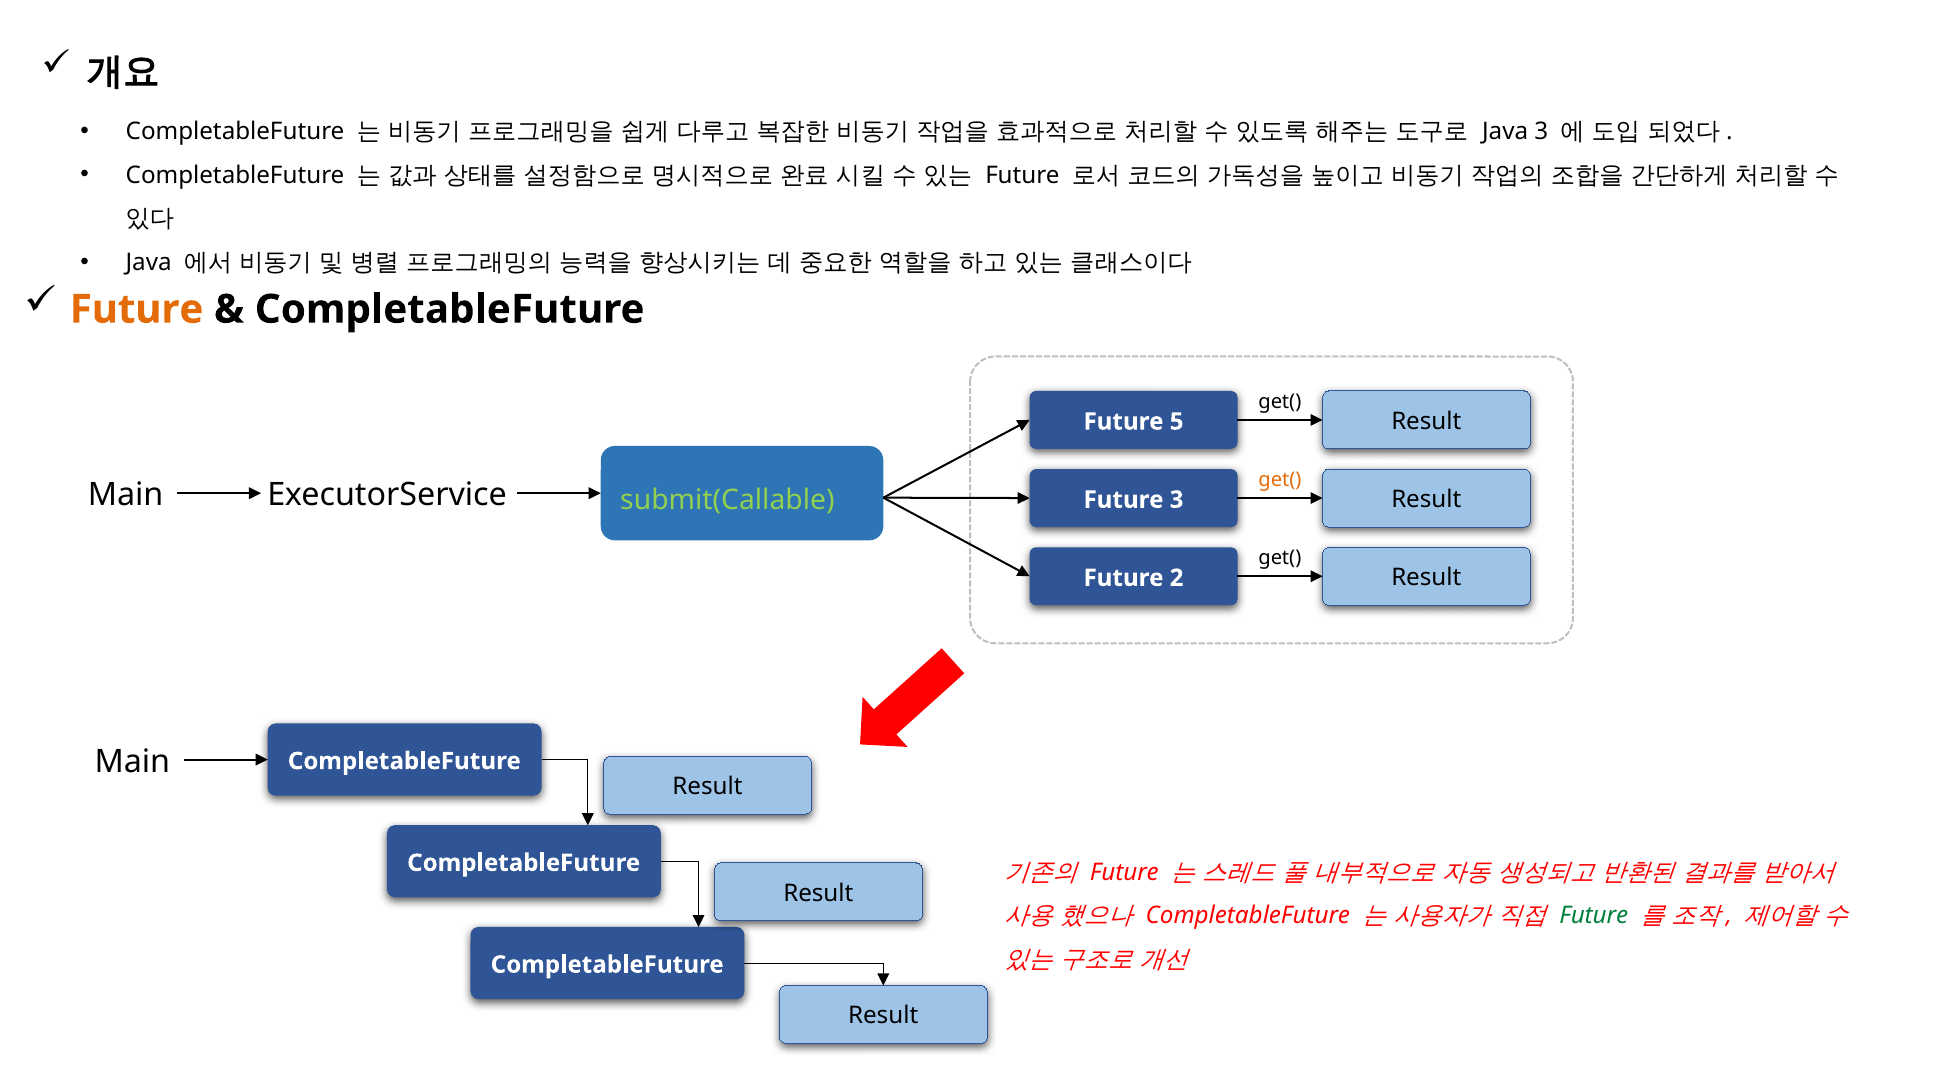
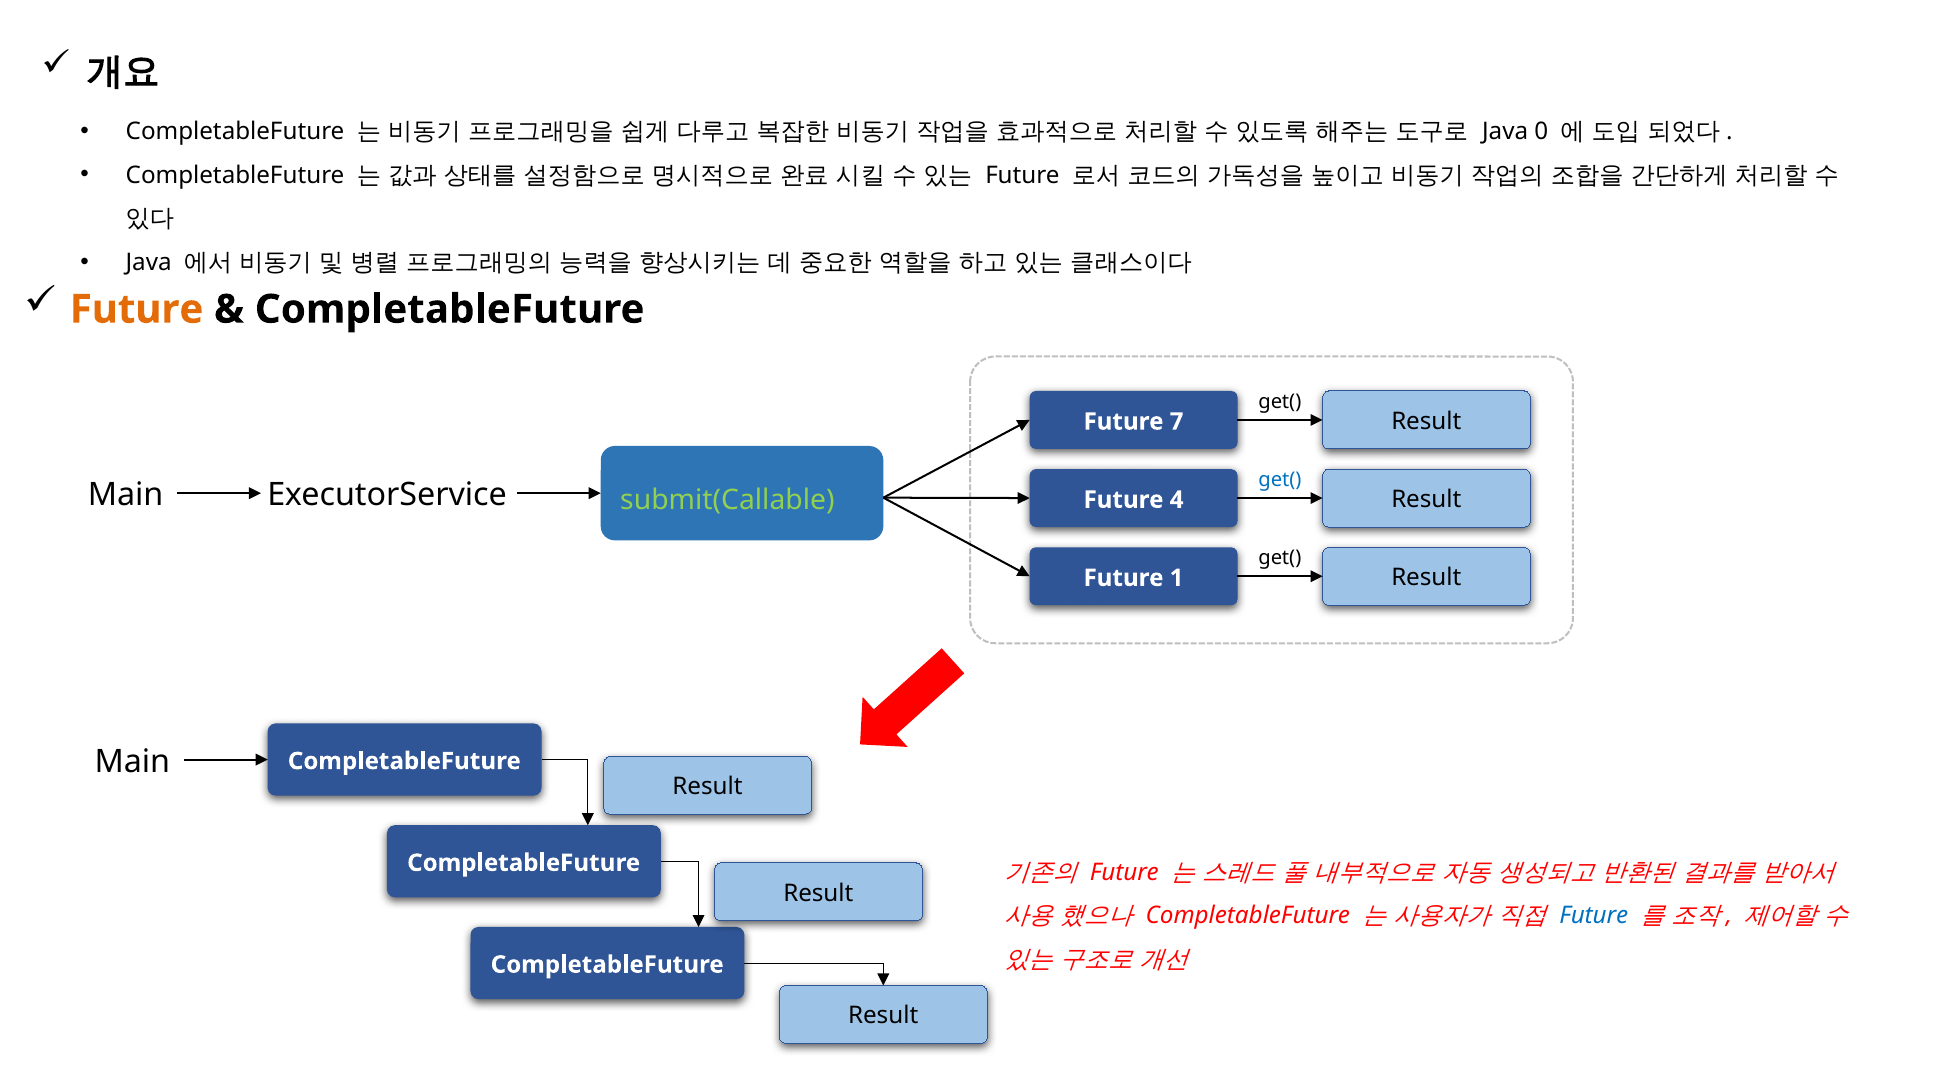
Java 3: 3 -> 0 (1541, 132)
5: 5 -> 7 (1177, 421)
get( colour: orange -> blue (1280, 479)
Future 3: 3 -> 4 (1177, 500)
2: 2 -> 1 (1177, 578)
Future colour: green -> blue (1594, 916)
